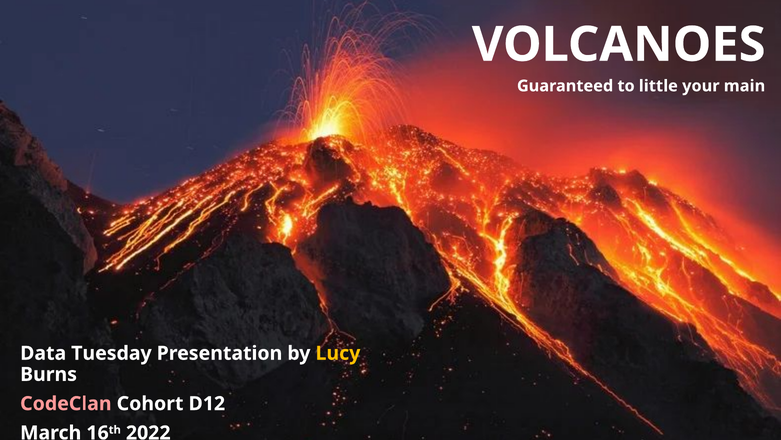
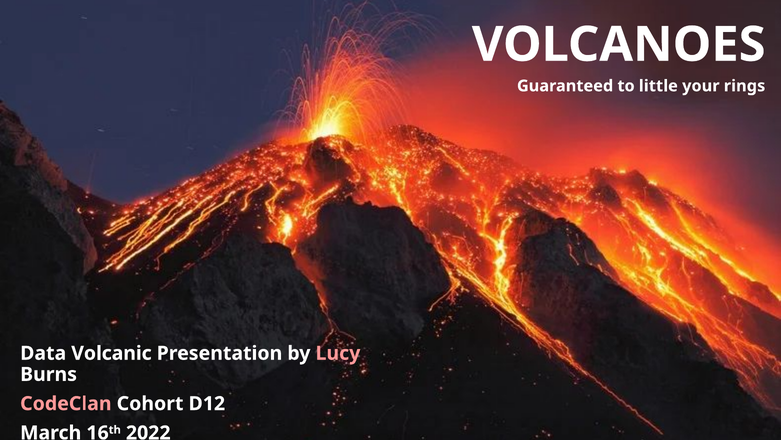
main: main -> rings (745, 86)
Tuesday: Tuesday -> Volcanic (111, 353)
Lucy colour: yellow -> pink (338, 353)
